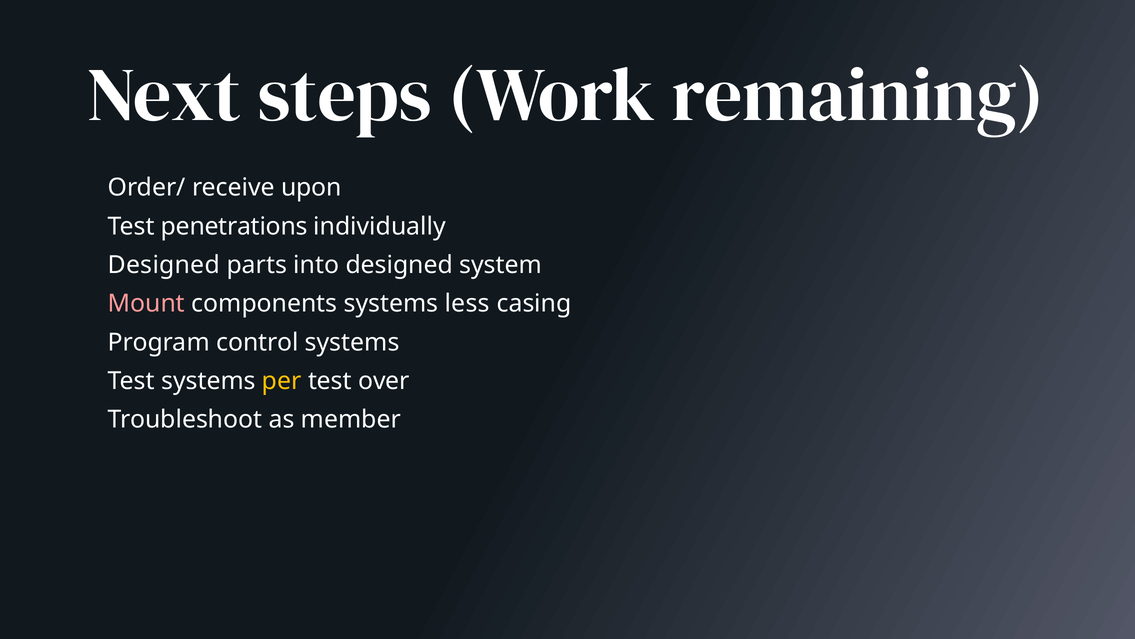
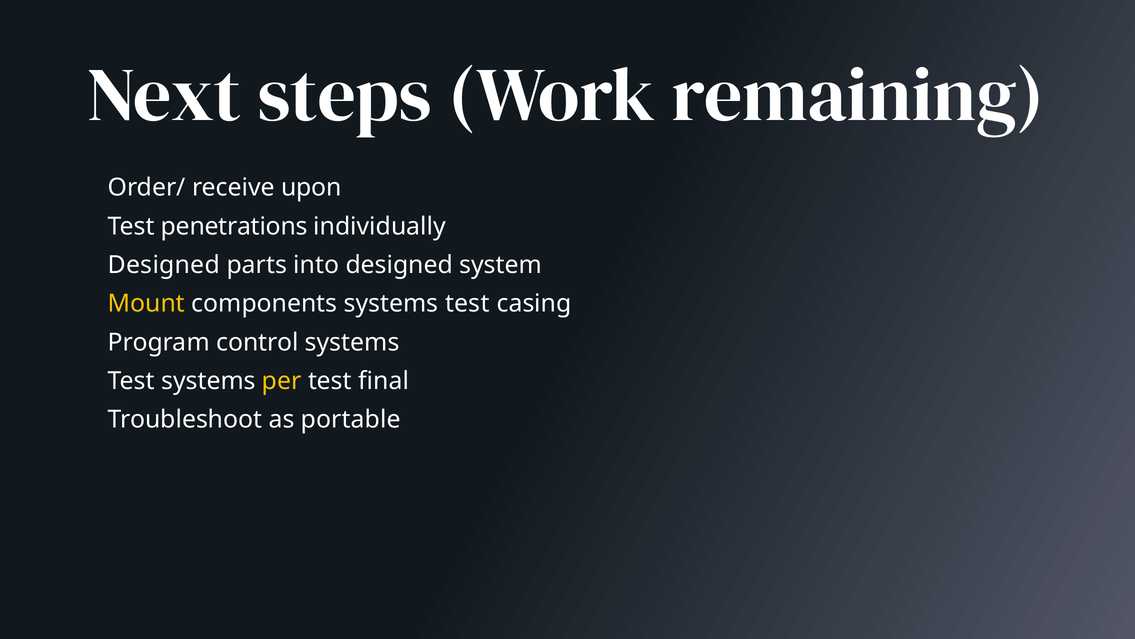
Mount colour: pink -> yellow (146, 303)
systems less: less -> test (467, 303)
over: over -> final (384, 381)
member: member -> portable (351, 419)
